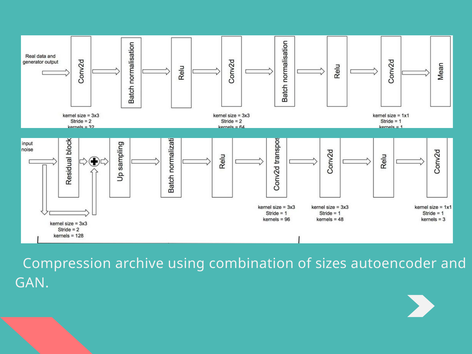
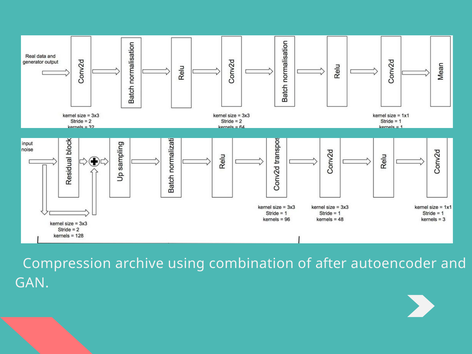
sizes: sizes -> after (331, 264)
